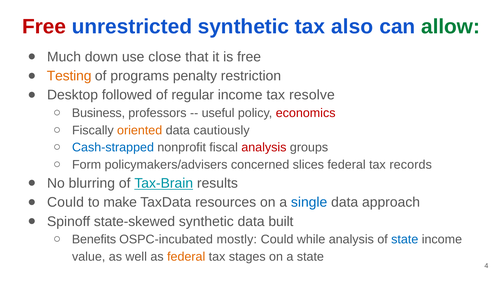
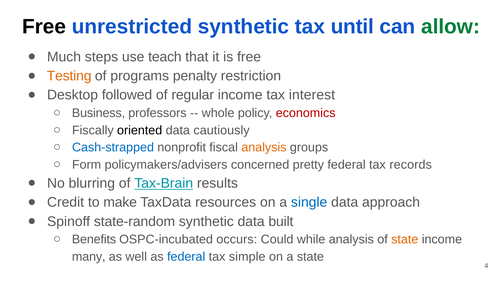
Free colour: red -> black (44, 27)
also: also -> until (352, 27)
down: down -> steps (102, 57)
close: close -> teach (165, 57)
resolve: resolve -> interest (312, 95)
useful: useful -> whole (218, 113)
oriented colour: orange -> black (140, 130)
analysis colour: red -> orange (264, 148)
slices: slices -> pretty (308, 165)
Could: Could -> Credit (66, 202)
state-skewed: state-skewed -> state-random (134, 222)
mostly: mostly -> occurs (237, 240)
state colour: blue -> orange (405, 240)
value: value -> many (89, 257)
federal colour: orange -> blue (186, 257)
stages: stages -> simple (247, 257)
